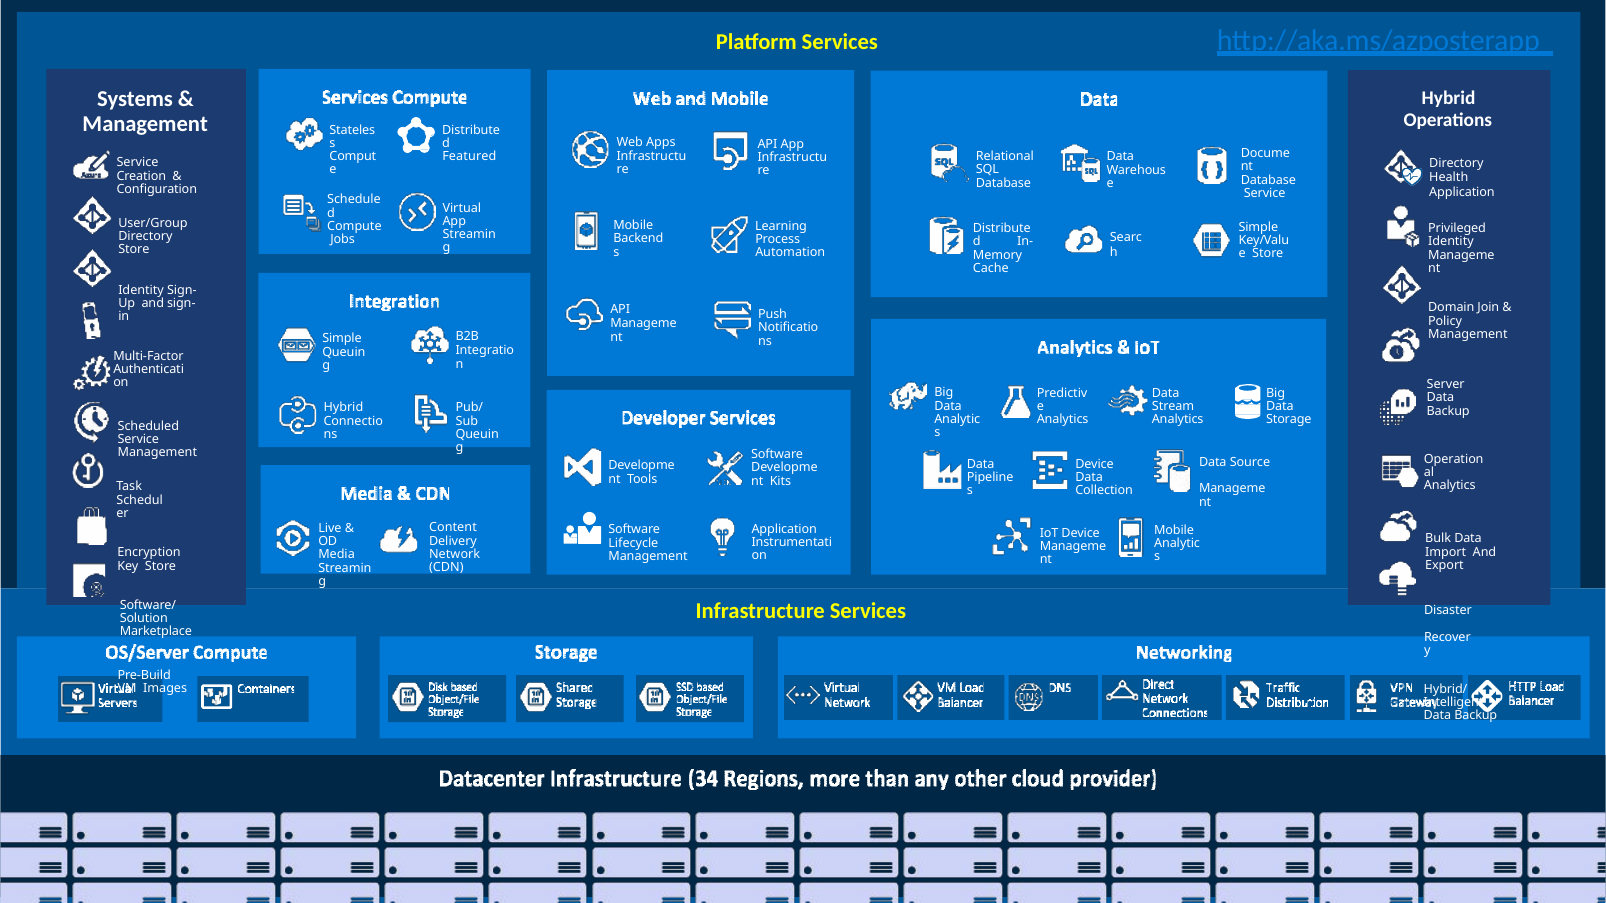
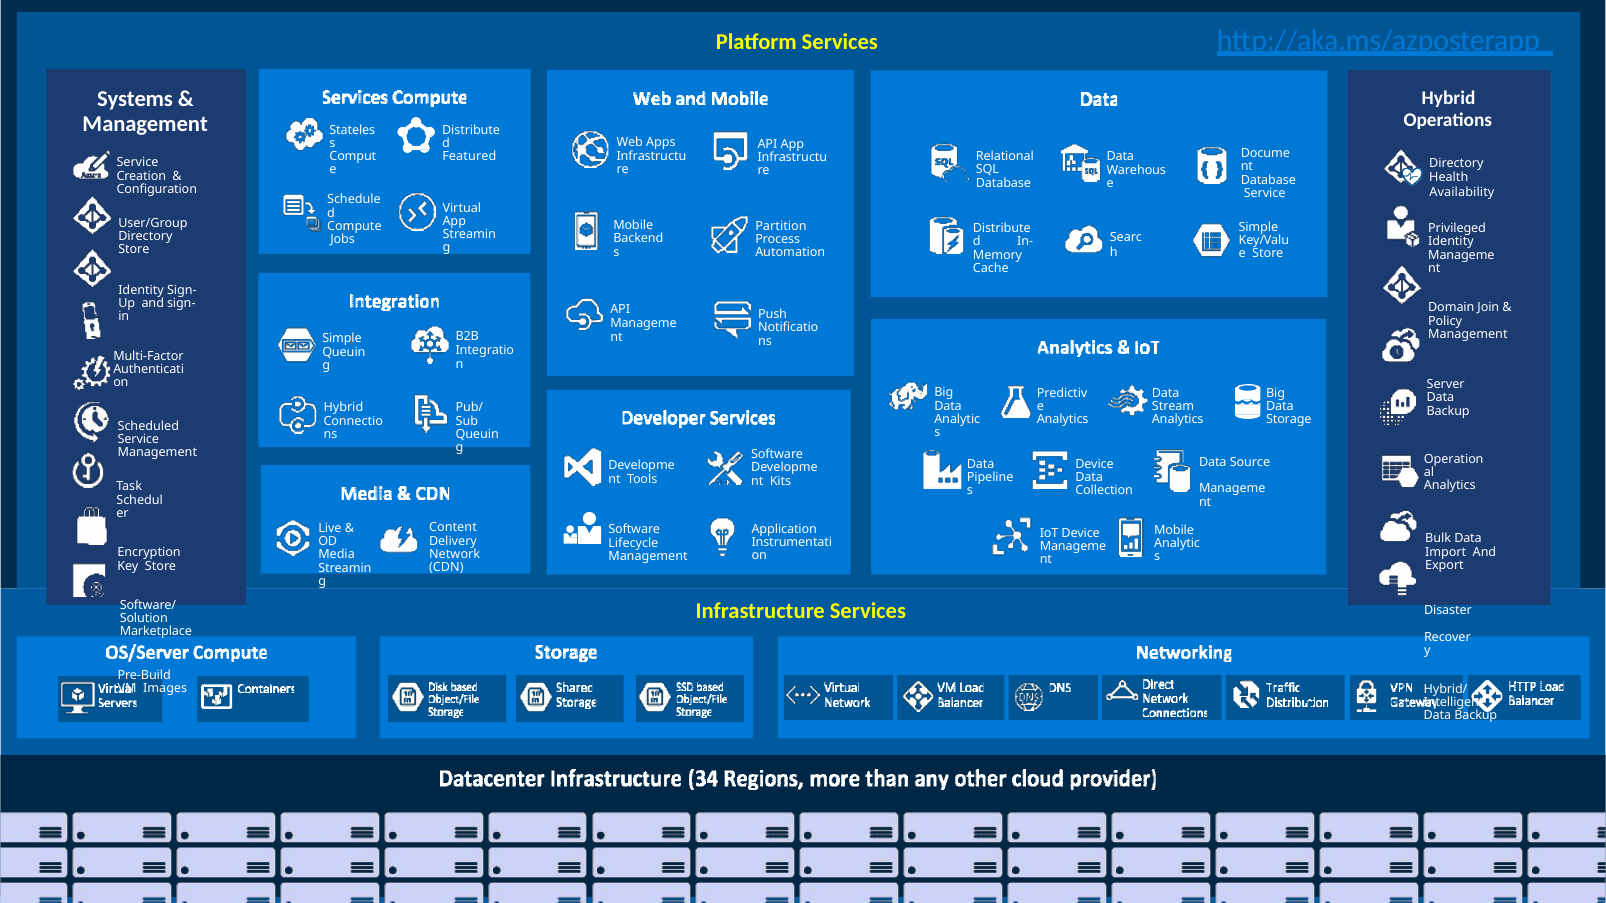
Application: Application -> Availability (1462, 192)
Learning: Learning -> Partition (781, 226)
